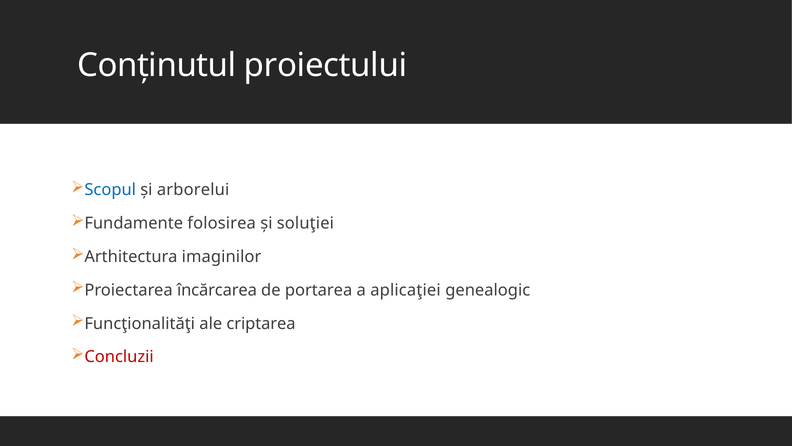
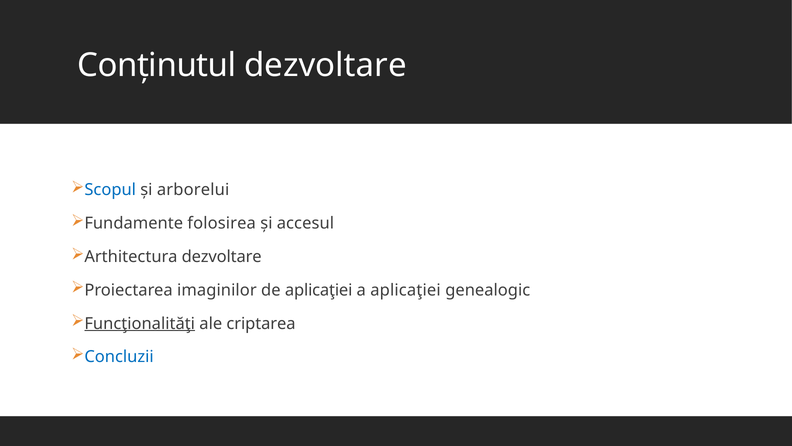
Conţinutul proiectului: proiectului -> dezvoltare (325, 66)
soluţiei: soluţiei -> accesul (305, 223)
Arthitectura imaginilor: imaginilor -> dezvoltare (222, 257)
încărcarea: încărcarea -> imaginilor (217, 290)
de portarea: portarea -> aplicaţiei (319, 290)
Funcţionalităţi underline: none -> present (140, 323)
Concluzii colour: red -> blue (119, 357)
